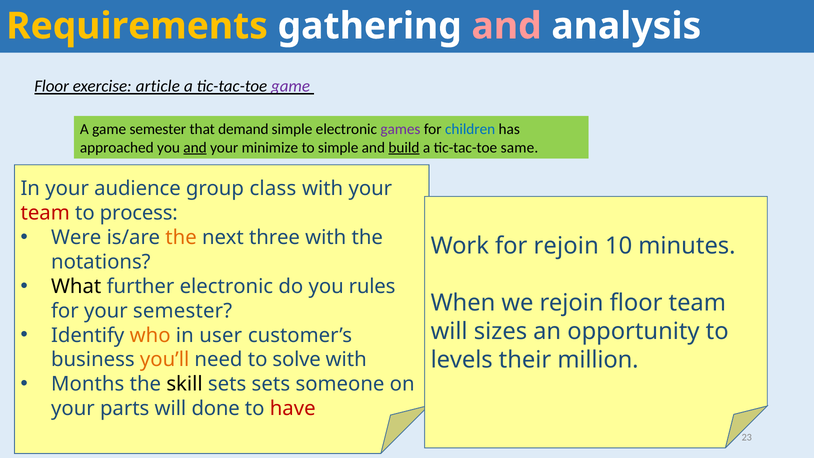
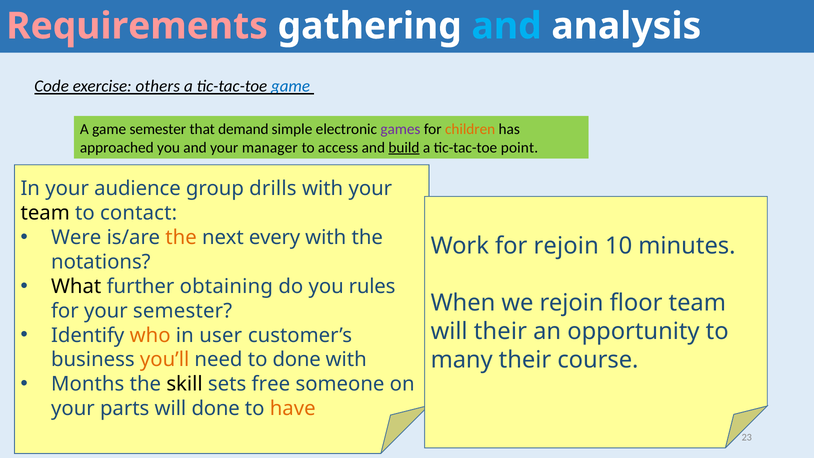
Requirements colour: yellow -> pink (137, 26)
and colour: pink -> light blue (507, 26)
Floor: Floor -> Code (52, 86)
article: article -> others (158, 86)
game colour: purple -> blue (291, 86)
children colour: blue -> orange (470, 129)
and underline: present -> none (195, 147)
minimize: minimize -> manager (270, 147)
to simple: simple -> access (338, 147)
same: same -> point (519, 147)
class: class -> drills (273, 189)
team colour: red -> black (45, 213)
process: process -> contact (139, 213)
three: three -> every (275, 238)
further electronic: electronic -> obtaining (226, 286)
will sizes: sizes -> their (500, 331)
levels: levels -> many (462, 360)
million: million -> course (598, 360)
to solve: solve -> done (297, 360)
sets sets: sets -> free (271, 384)
have colour: red -> orange (293, 408)
